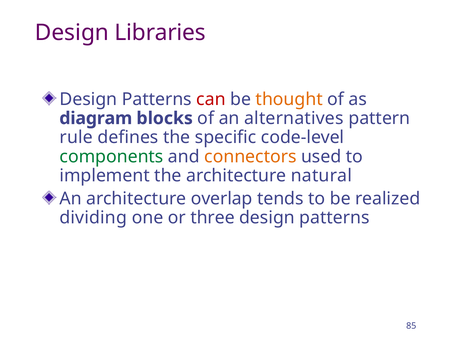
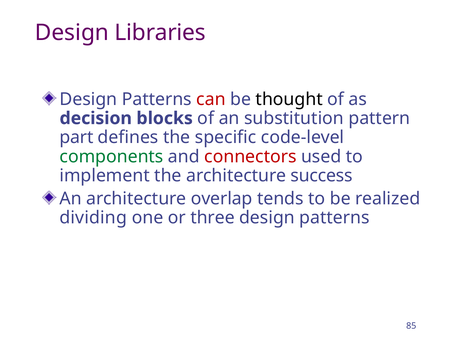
thought colour: orange -> black (289, 99)
diagram: diagram -> decision (96, 118)
alternatives: alternatives -> substitution (294, 118)
rule: rule -> part (76, 137)
connectors colour: orange -> red (250, 156)
natural: natural -> success (322, 175)
